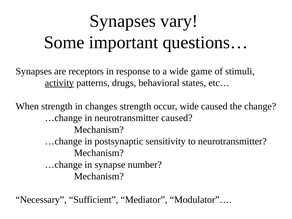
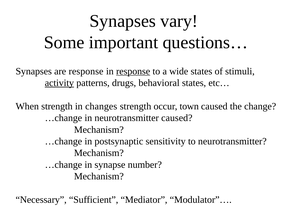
are receptors: receptors -> response (86, 71)
response underline: none -> present (133, 71)
wide game: game -> states (201, 71)
occur wide: wide -> town (189, 106)
